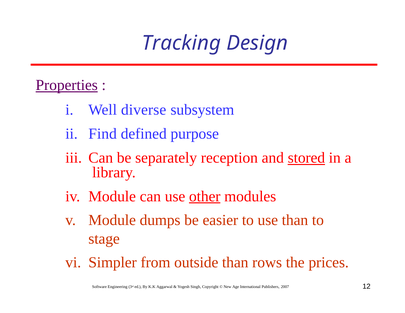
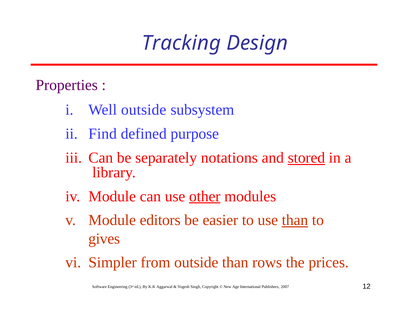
Properties underline: present -> none (67, 85)
Well diverse: diverse -> outside (144, 110)
reception: reception -> notations (229, 158)
dumps: dumps -> editors (160, 220)
than underline: none -> present (295, 220)
stage: stage -> gives (104, 239)
